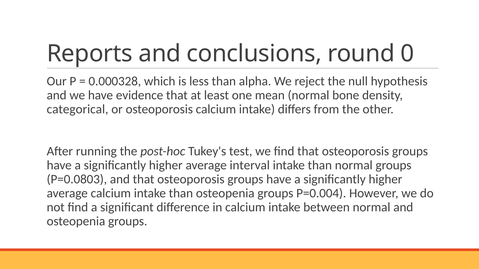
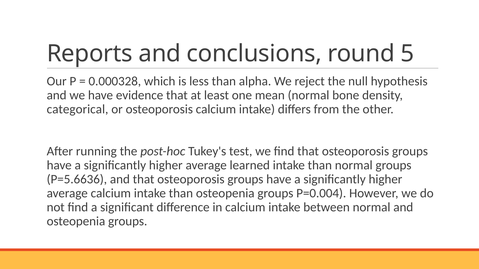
0: 0 -> 5 (407, 54)
interval: interval -> learned (250, 165)
P=0.0803: P=0.0803 -> P=5.6636 (77, 179)
